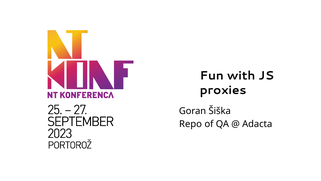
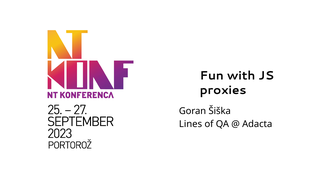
Repo: Repo -> Lines (191, 124)
